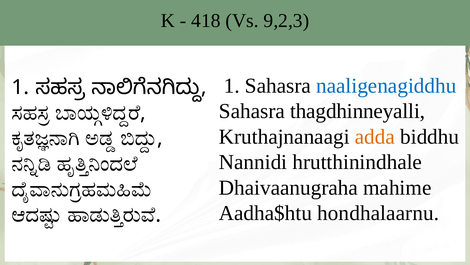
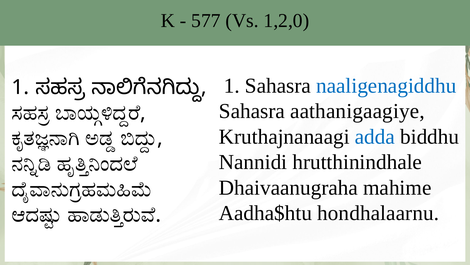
418: 418 -> 577 (206, 20)
9,2,3: 9,2,3 -> 1,2,0 (286, 20)
thagdhinneyalli: thagdhinneyalli -> aathanigaagiye (357, 111)
adda colour: orange -> blue (375, 136)
